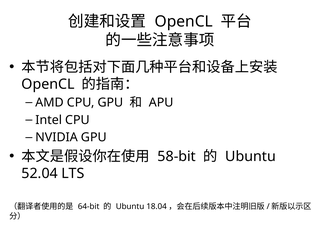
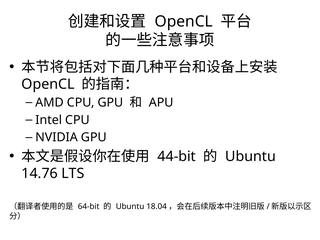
58-bit: 58-bit -> 44-bit (177, 156)
52.04: 52.04 -> 14.76 (40, 173)
